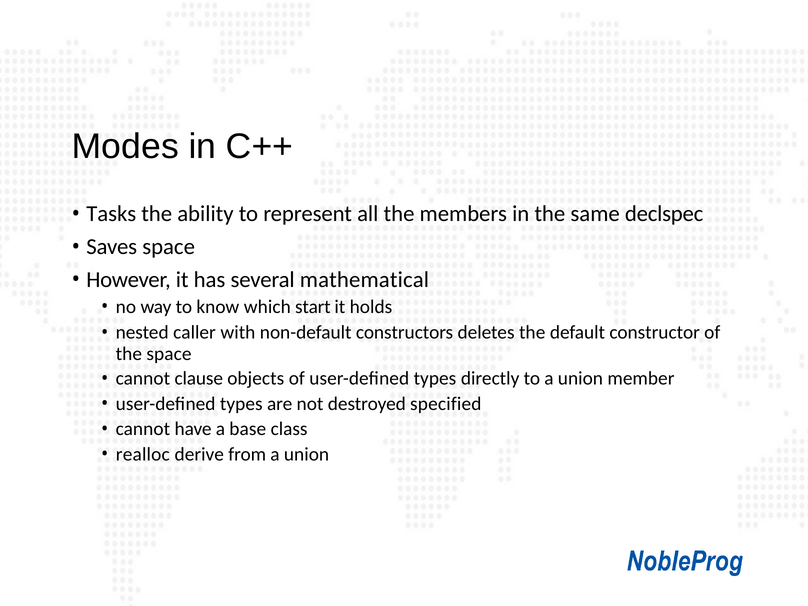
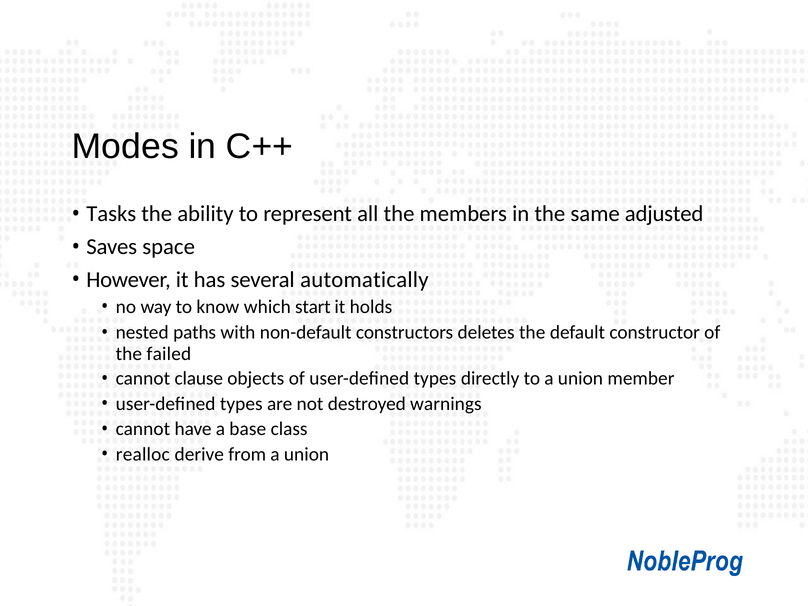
declspec: declspec -> adjusted (664, 214)
mathematical: mathematical -> automatically (364, 280)
caller: caller -> paths (195, 333)
the space: space -> failed (169, 354)
specified: specified -> warnings (446, 404)
